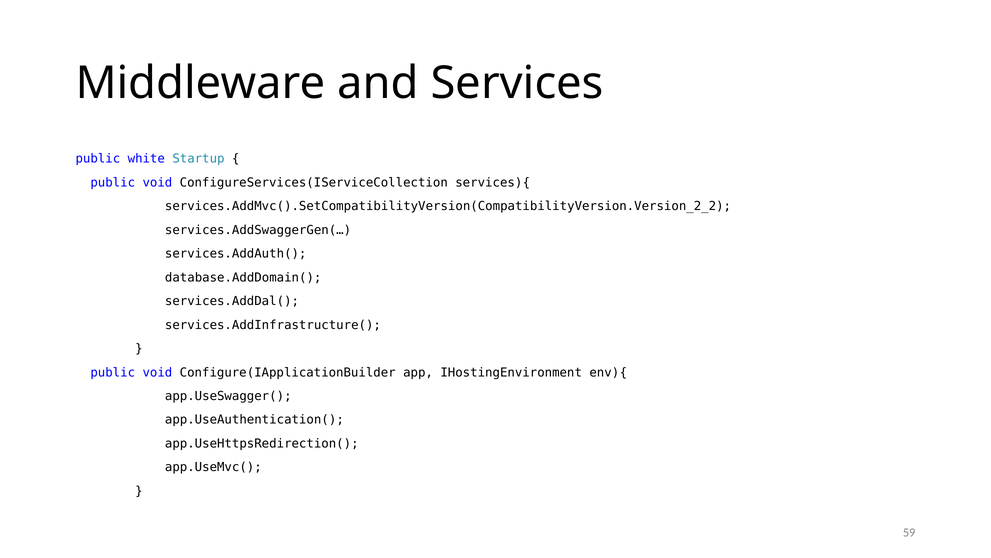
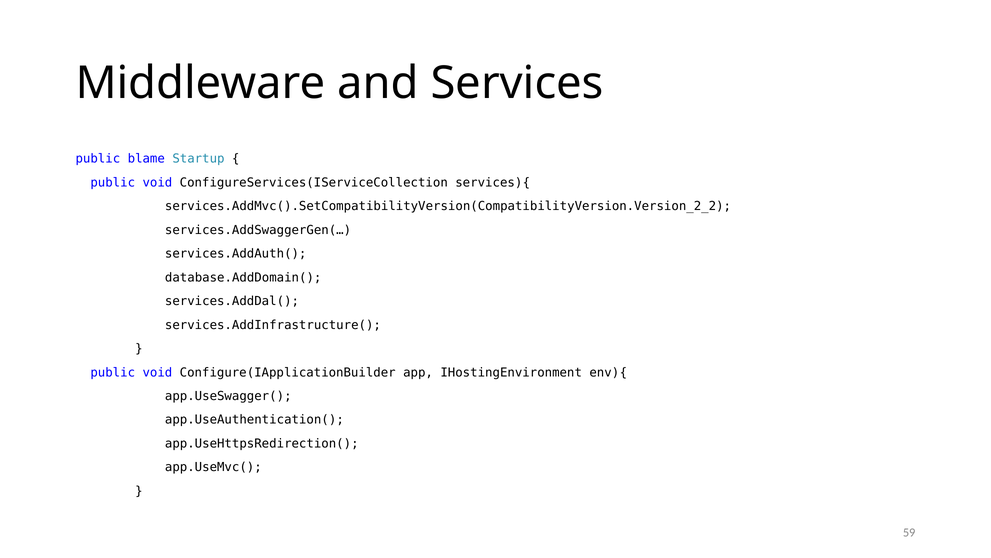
white: white -> blame (146, 159)
